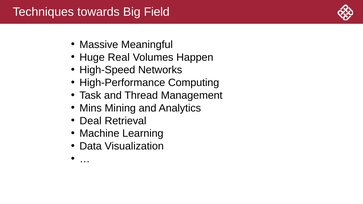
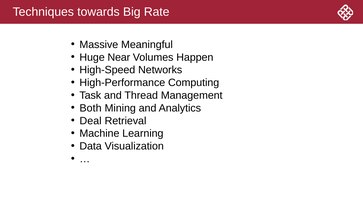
Field: Field -> Rate (157, 12)
Real: Real -> Near (119, 57)
Mins: Mins -> Both (91, 108)
